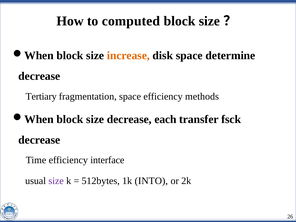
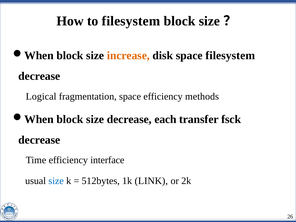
to computed: computed -> filesystem (131, 21)
space determine: determine -> filesystem (230, 55)
Tertiary: Tertiary -> Logical (41, 96)
size colour: purple -> blue (56, 181)
INTO: INTO -> LINK (151, 181)
